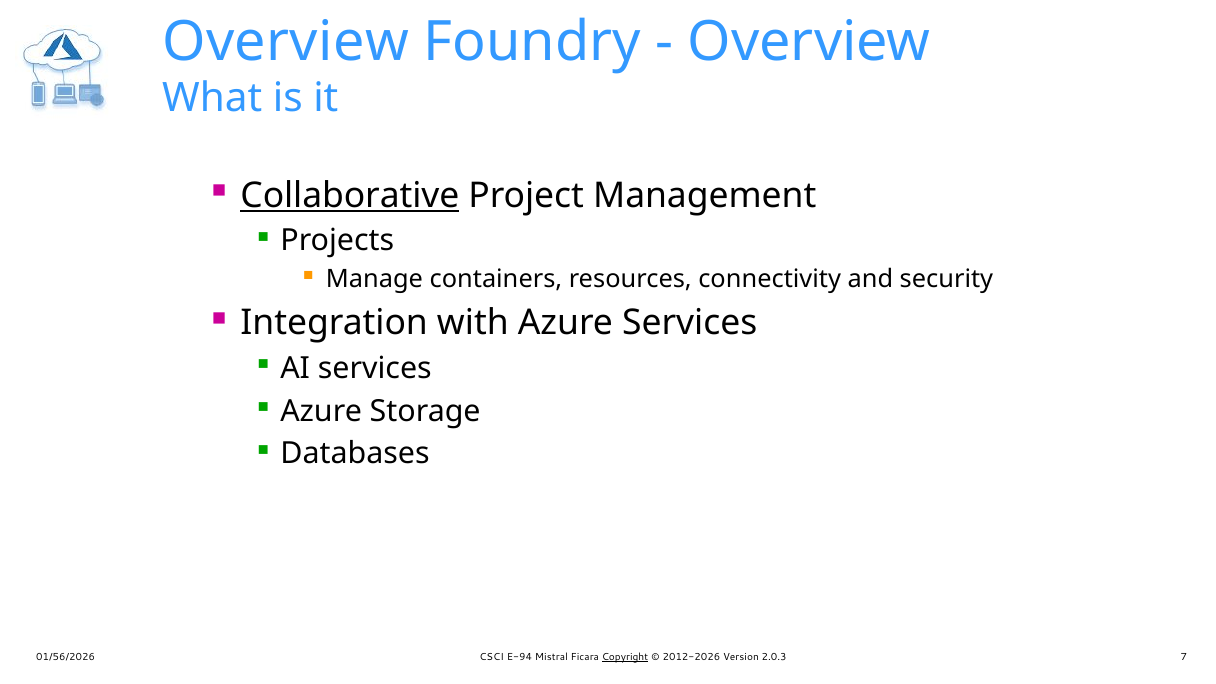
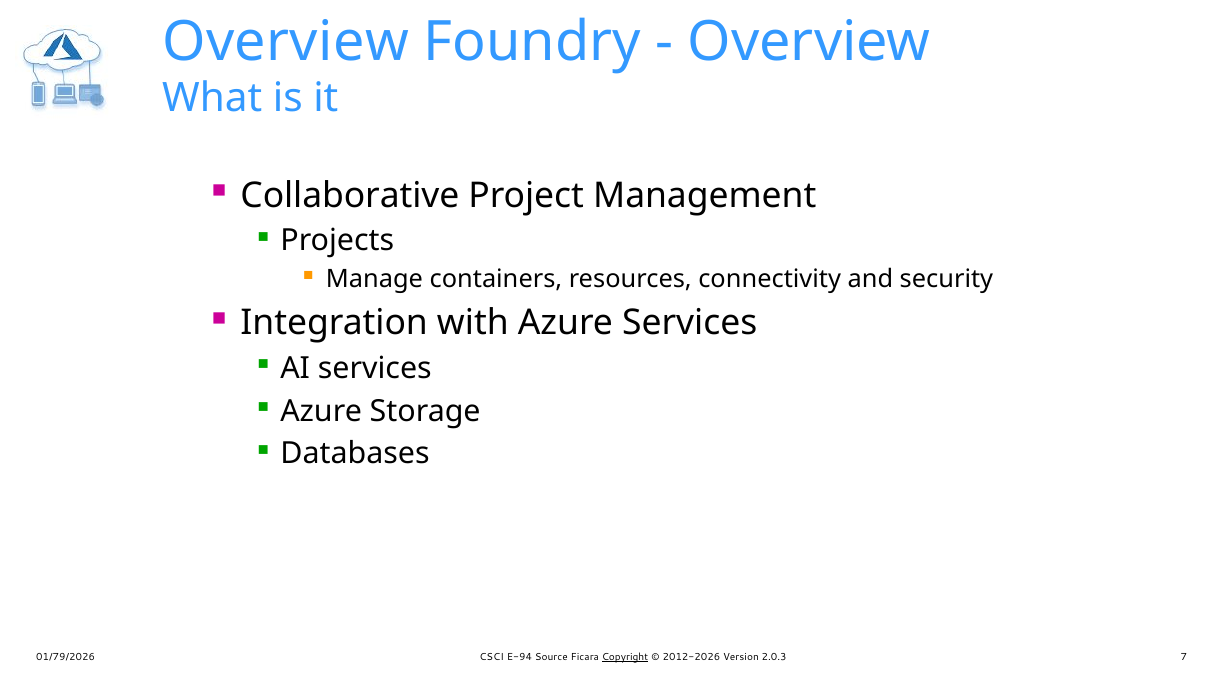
Collaborative underline: present -> none (350, 196)
01/56/2026: 01/56/2026 -> 01/79/2026 (66, 657)
Mistral: Mistral -> Source (551, 657)
